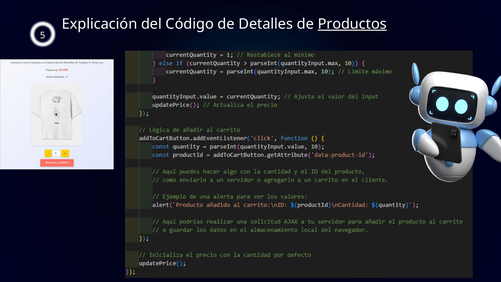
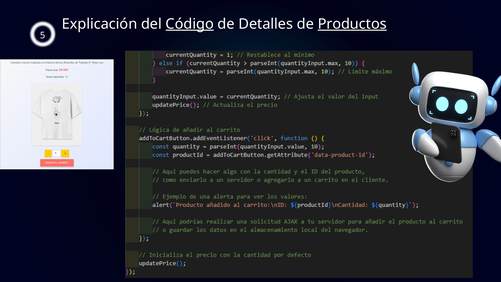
Código underline: none -> present (190, 24)
